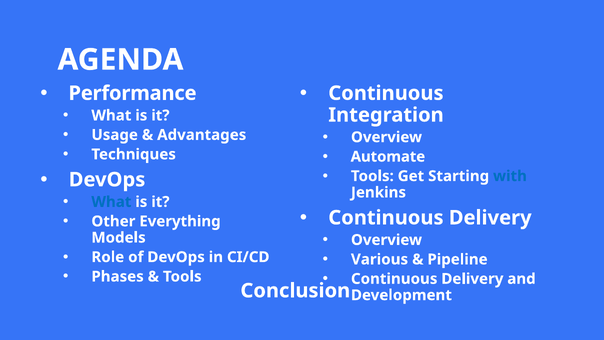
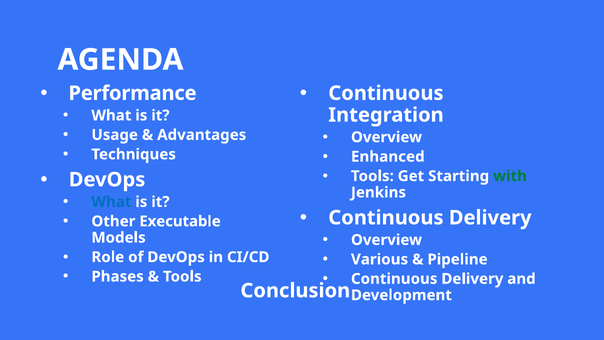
Automate: Automate -> Enhanced (388, 157)
with colour: blue -> green (510, 176)
Everything: Everything -> Executable (180, 221)
